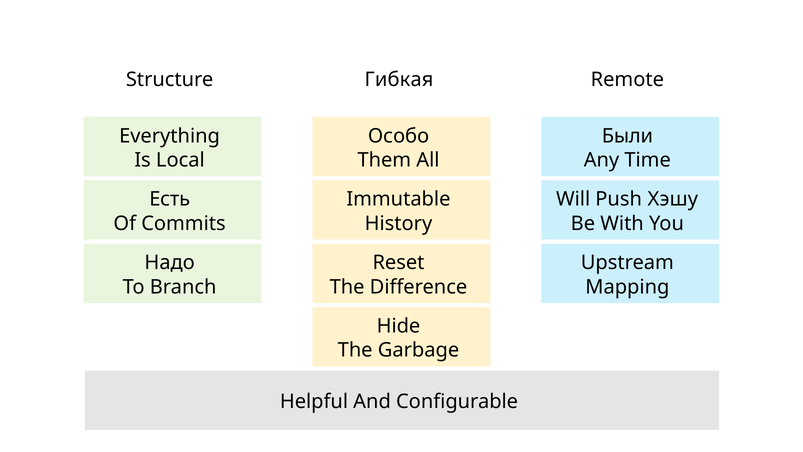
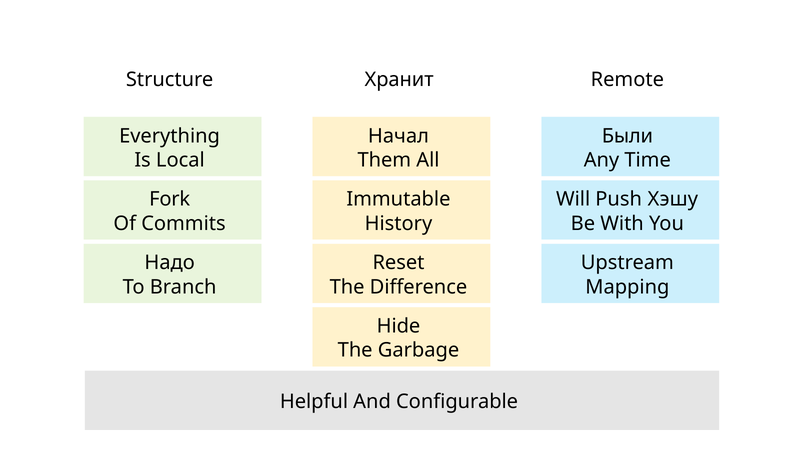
Гибкая: Гибкая -> Хранит (399, 79)
Особо: Особо -> Начал (398, 136)
Есть: Есть -> Fork (170, 199)
